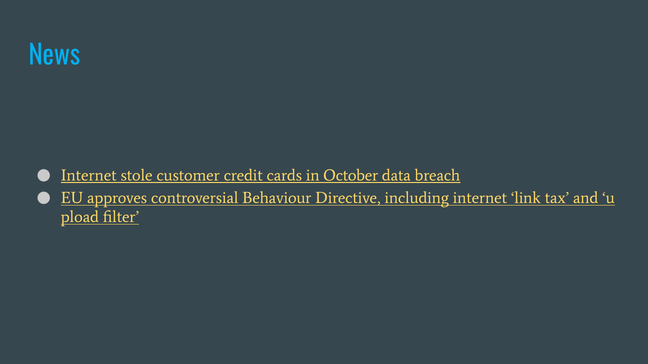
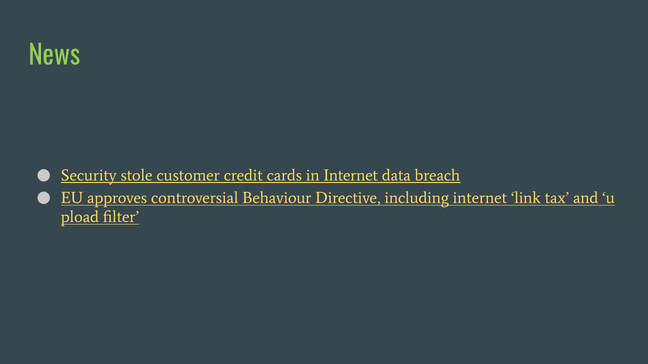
News colour: light blue -> light green (54, 56)
Internet: Internet -> Security (89, 176)
in October: October -> Internet (351, 176)
